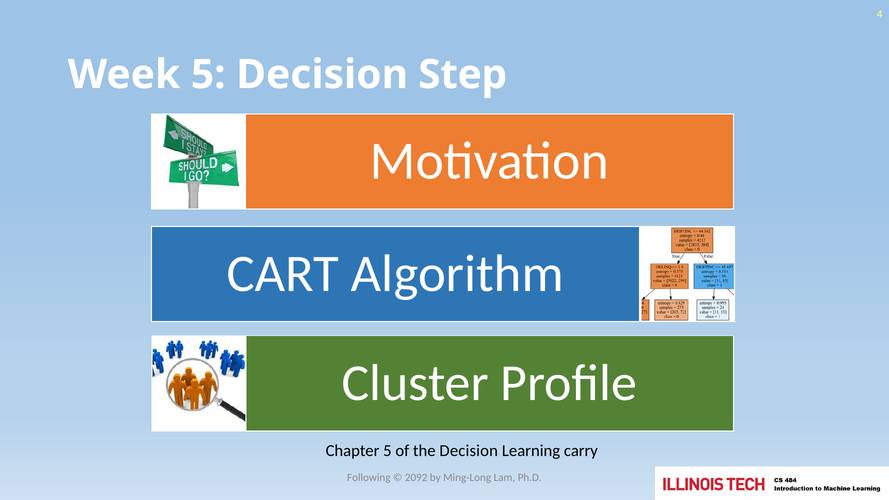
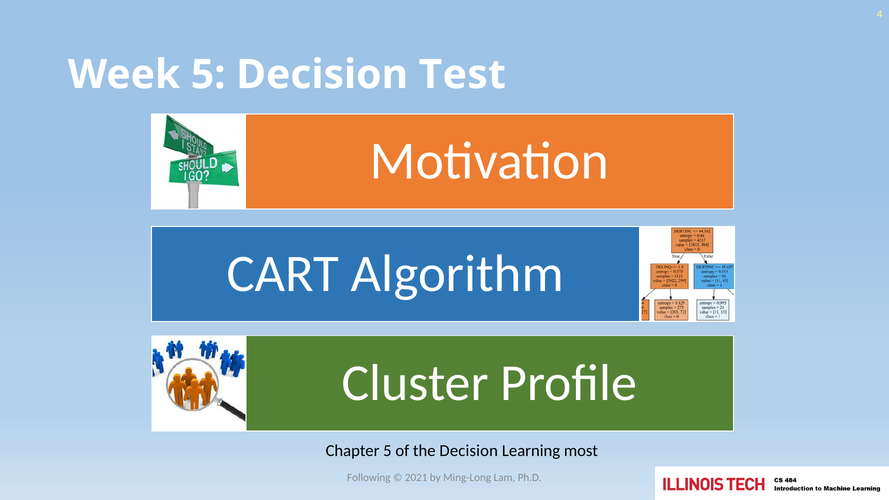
Step: Step -> Test (462, 75)
carry: carry -> most (581, 451)
2092: 2092 -> 2021 (416, 477)
